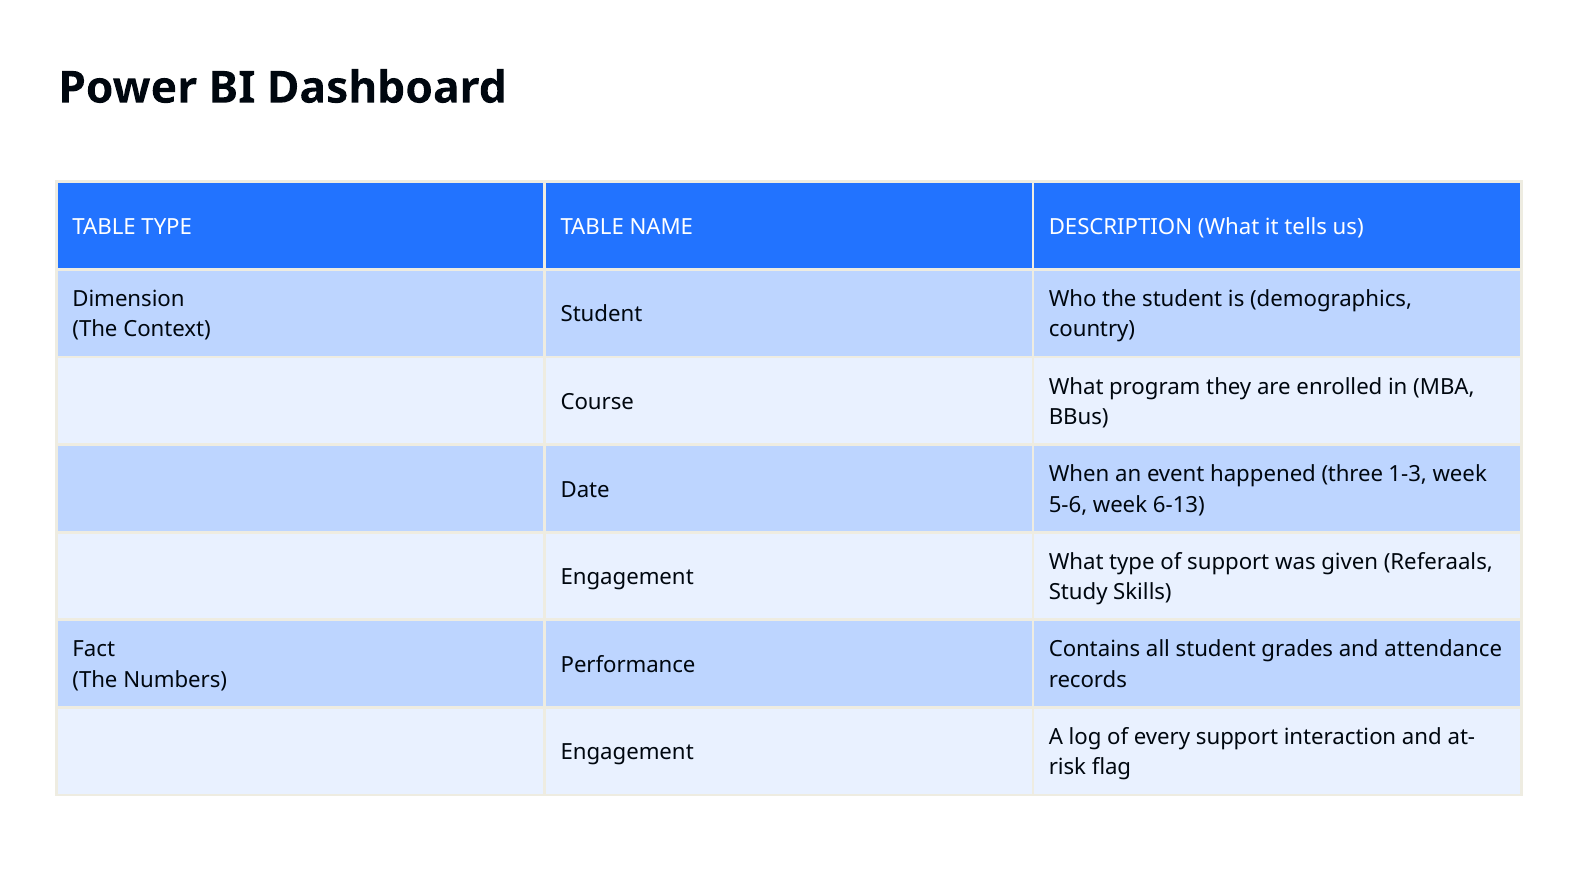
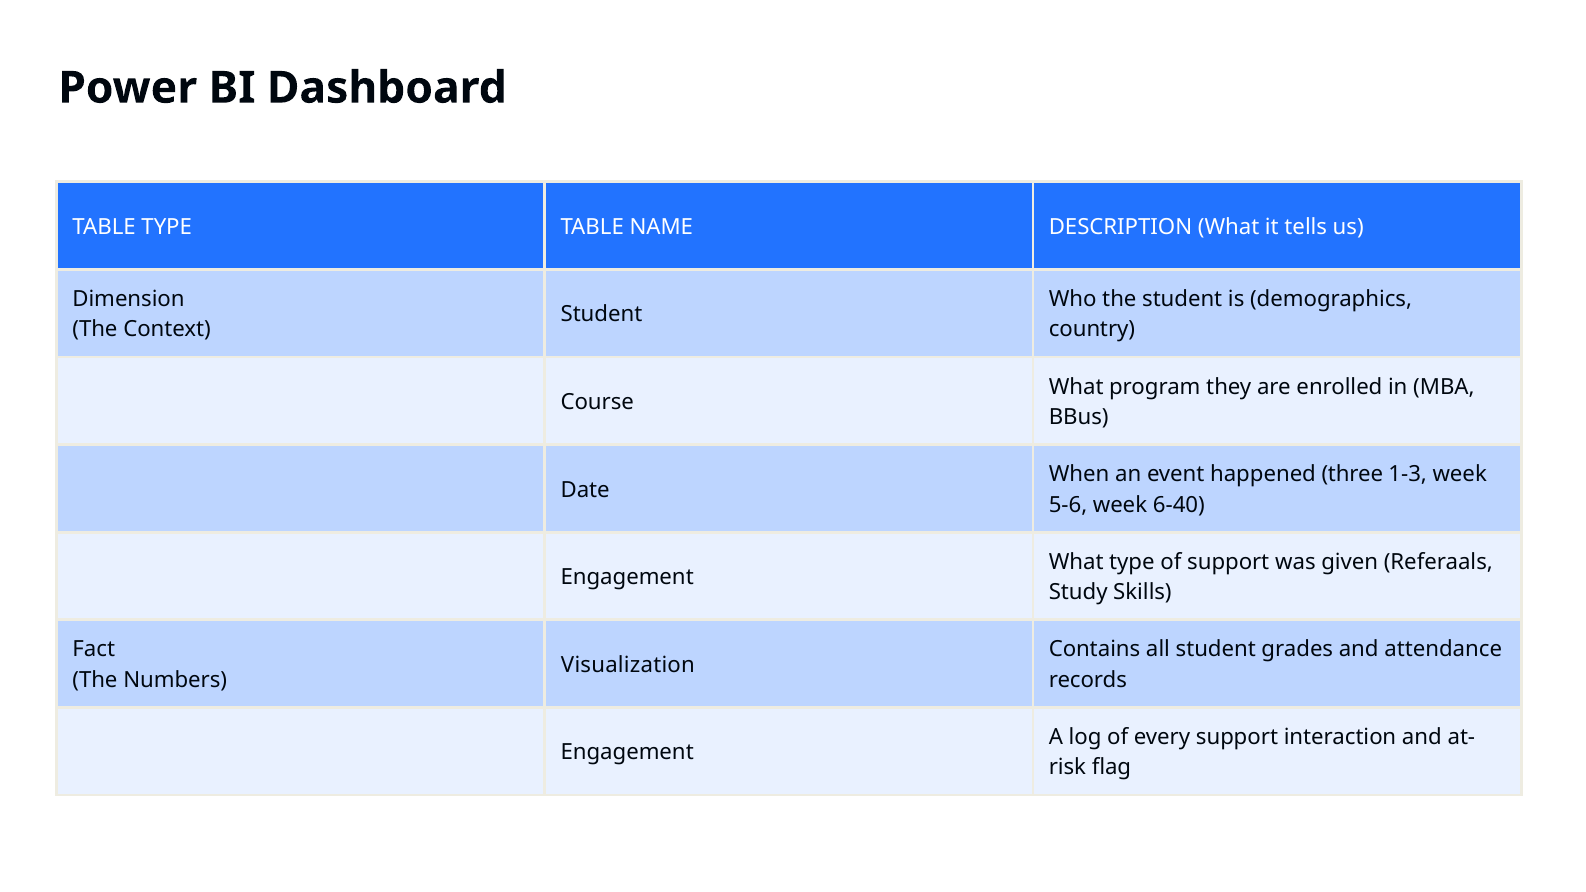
6-13: 6-13 -> 6-40 (1179, 505)
Performance: Performance -> Visualization (628, 665)
